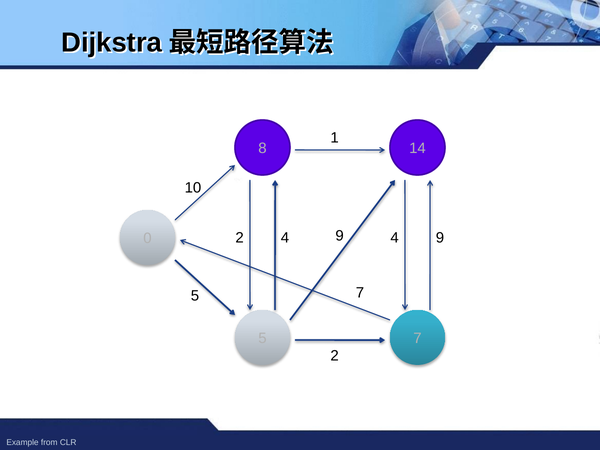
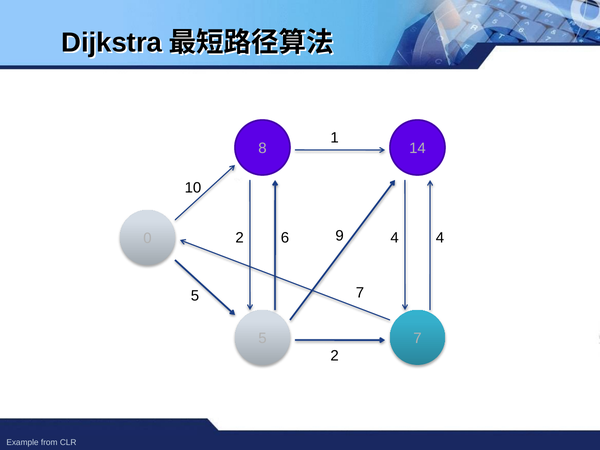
2 4: 4 -> 6 (285, 238)
4 9: 9 -> 4 (440, 238)
